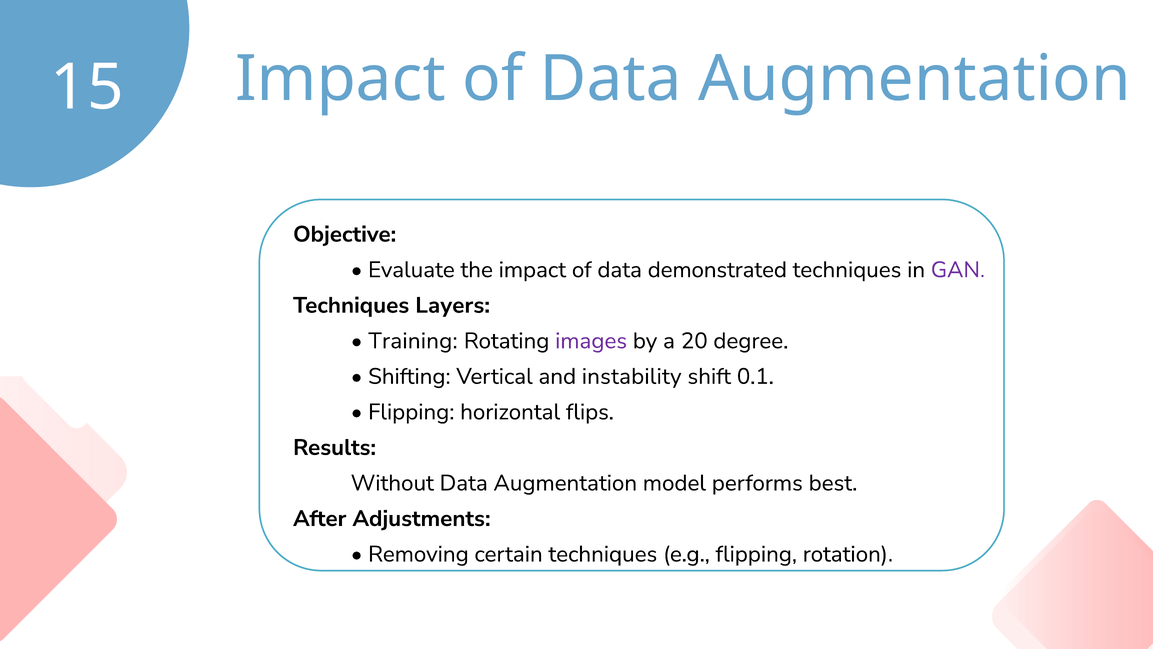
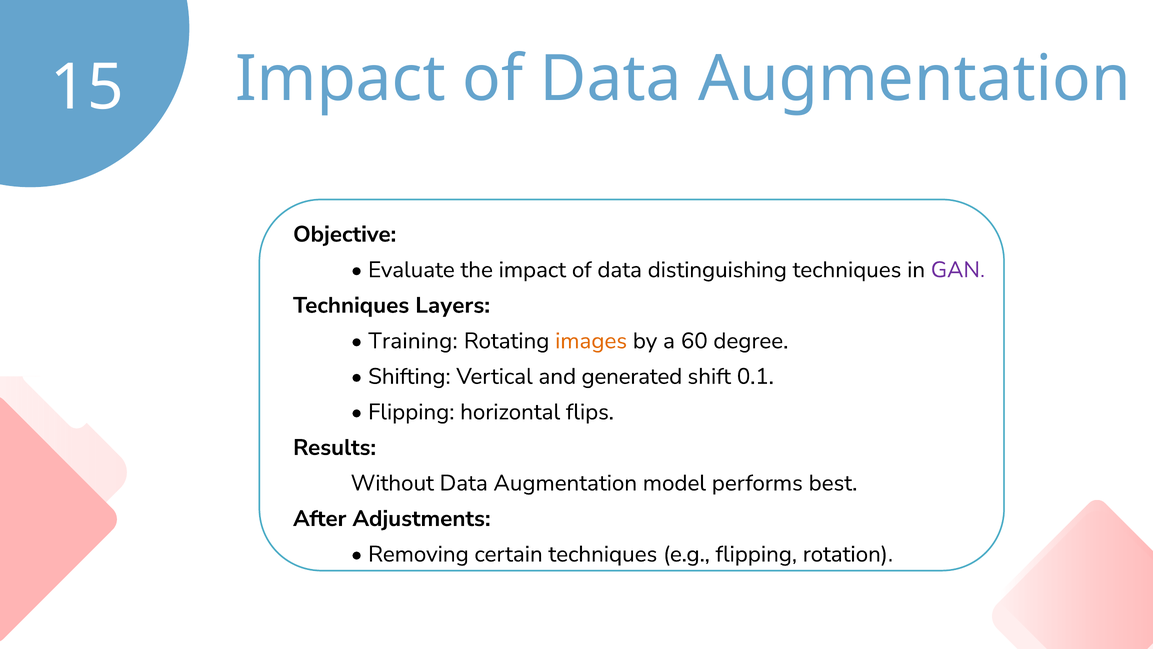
demonstrated: demonstrated -> distinguishing (717, 270)
images colour: purple -> orange (591, 341)
20: 20 -> 60 (694, 341)
instability: instability -> generated (632, 376)
